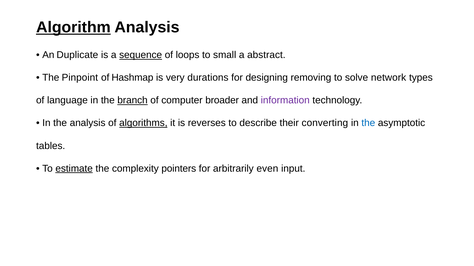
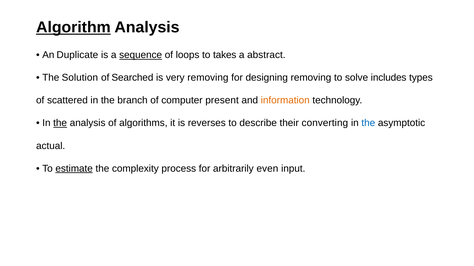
small: small -> takes (225, 55)
Pinpoint: Pinpoint -> Solution (80, 78)
Hashmap: Hashmap -> Searched (132, 78)
very durations: durations -> removing (208, 78)
network: network -> includes (389, 78)
language: language -> scattered (67, 101)
branch underline: present -> none (133, 101)
broader: broader -> present (222, 101)
information colour: purple -> orange (285, 101)
the underline: none -> present (60, 123)
algorithms underline: present -> none (143, 123)
tables: tables -> actual (51, 146)
pointers: pointers -> process (179, 169)
